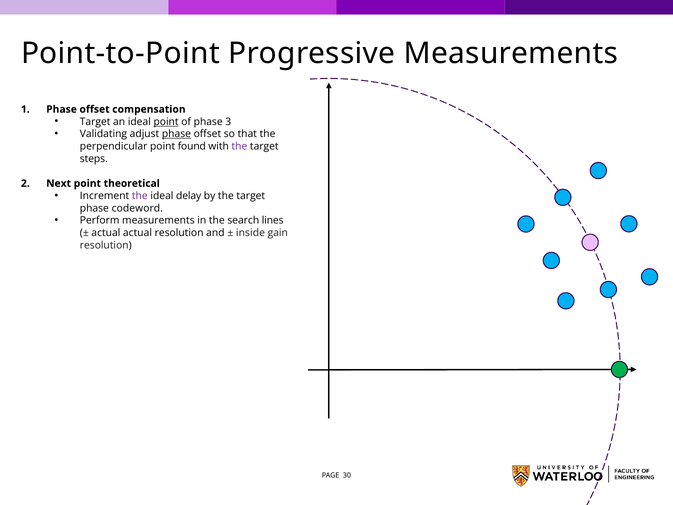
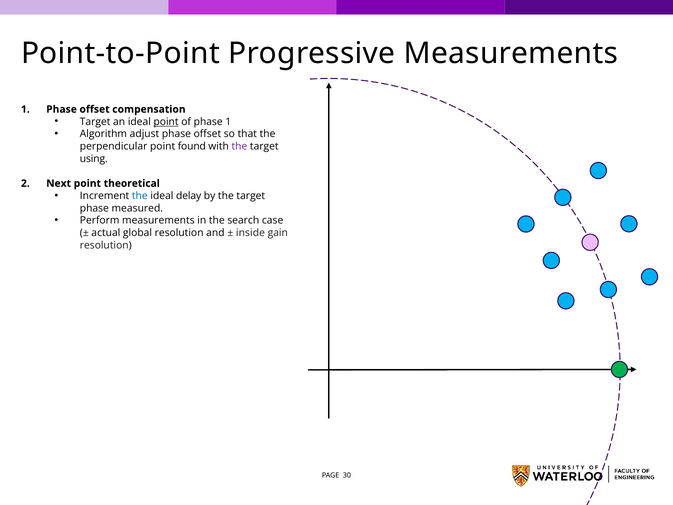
phase 3: 3 -> 1 (228, 122)
Validating: Validating -> Algorithm (103, 134)
phase underline: present -> none (176, 134)
steps: steps -> using (94, 159)
the colour: purple -> blue (140, 196)
codeword: codeword -> measured (137, 208)
lines: lines -> case (273, 220)
actual actual: actual -> global (138, 233)
